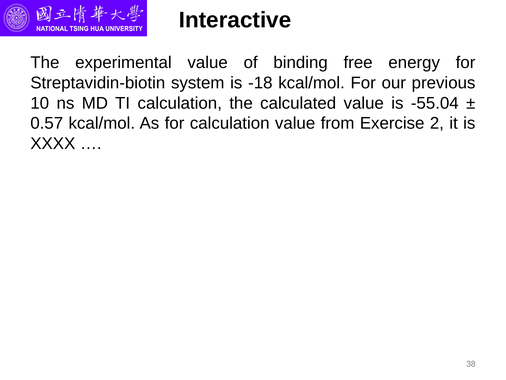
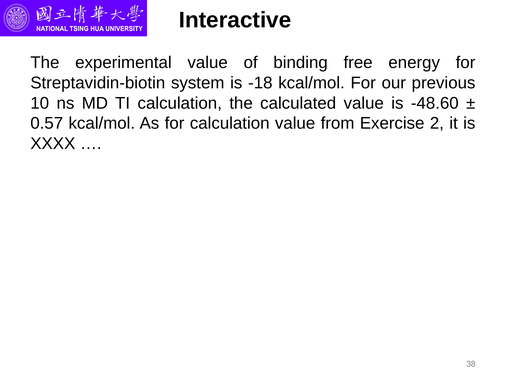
-55.04: -55.04 -> -48.60 (435, 103)
